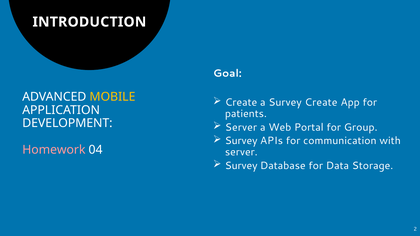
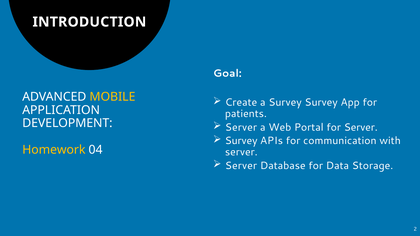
Survey Create: Create -> Survey (321, 103)
for Group: Group -> Server (361, 127)
Homework colour: pink -> yellow (54, 150)
Survey: Survey -> Server (241, 166)
